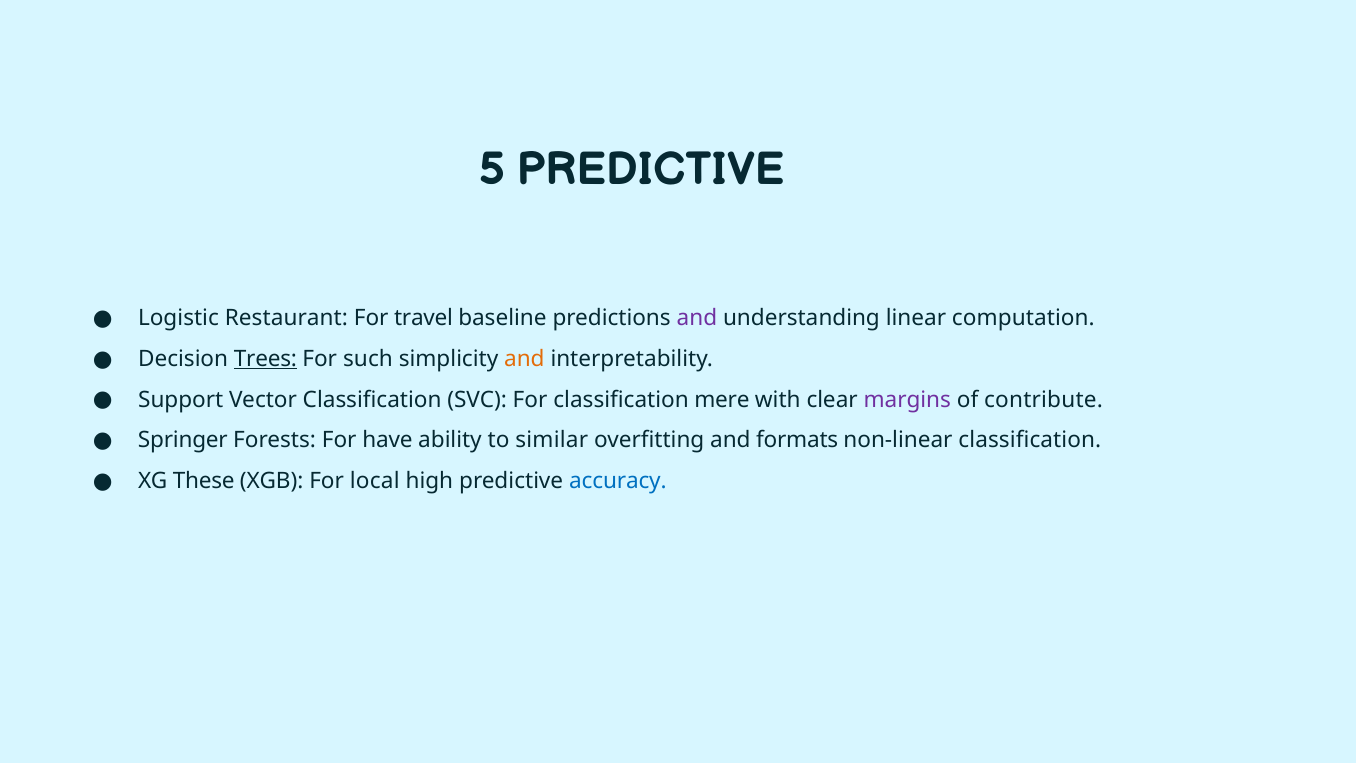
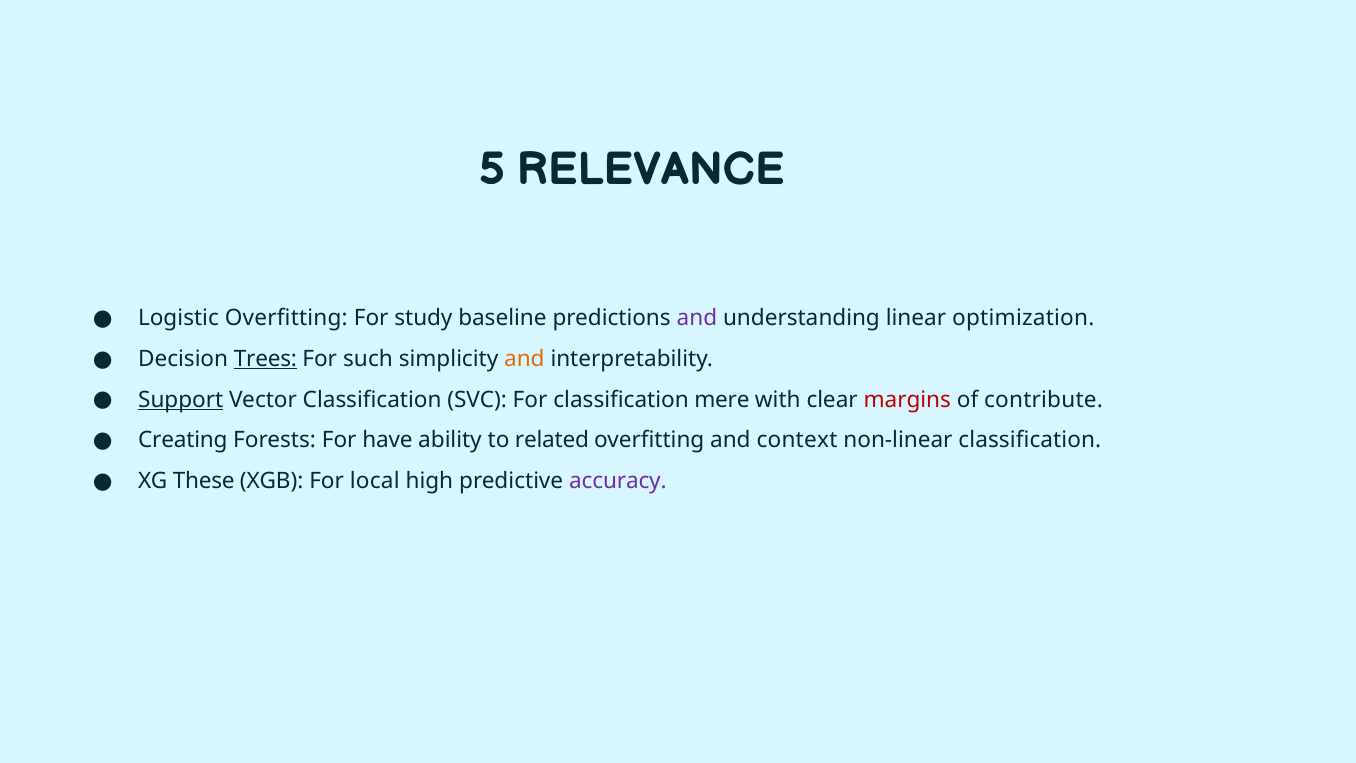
5 PREDICTIVE: PREDICTIVE -> RELEVANCE (651, 169)
Logistic Restaurant: Restaurant -> Overfitting (286, 318)
travel: travel -> study (423, 318)
computation: computation -> optimization (1023, 318)
Support underline: none -> present (181, 399)
margins colour: purple -> red (907, 399)
Springer: Springer -> Creating (183, 440)
similar: similar -> related (552, 440)
formats: formats -> context (797, 440)
accuracy colour: blue -> purple (618, 481)
